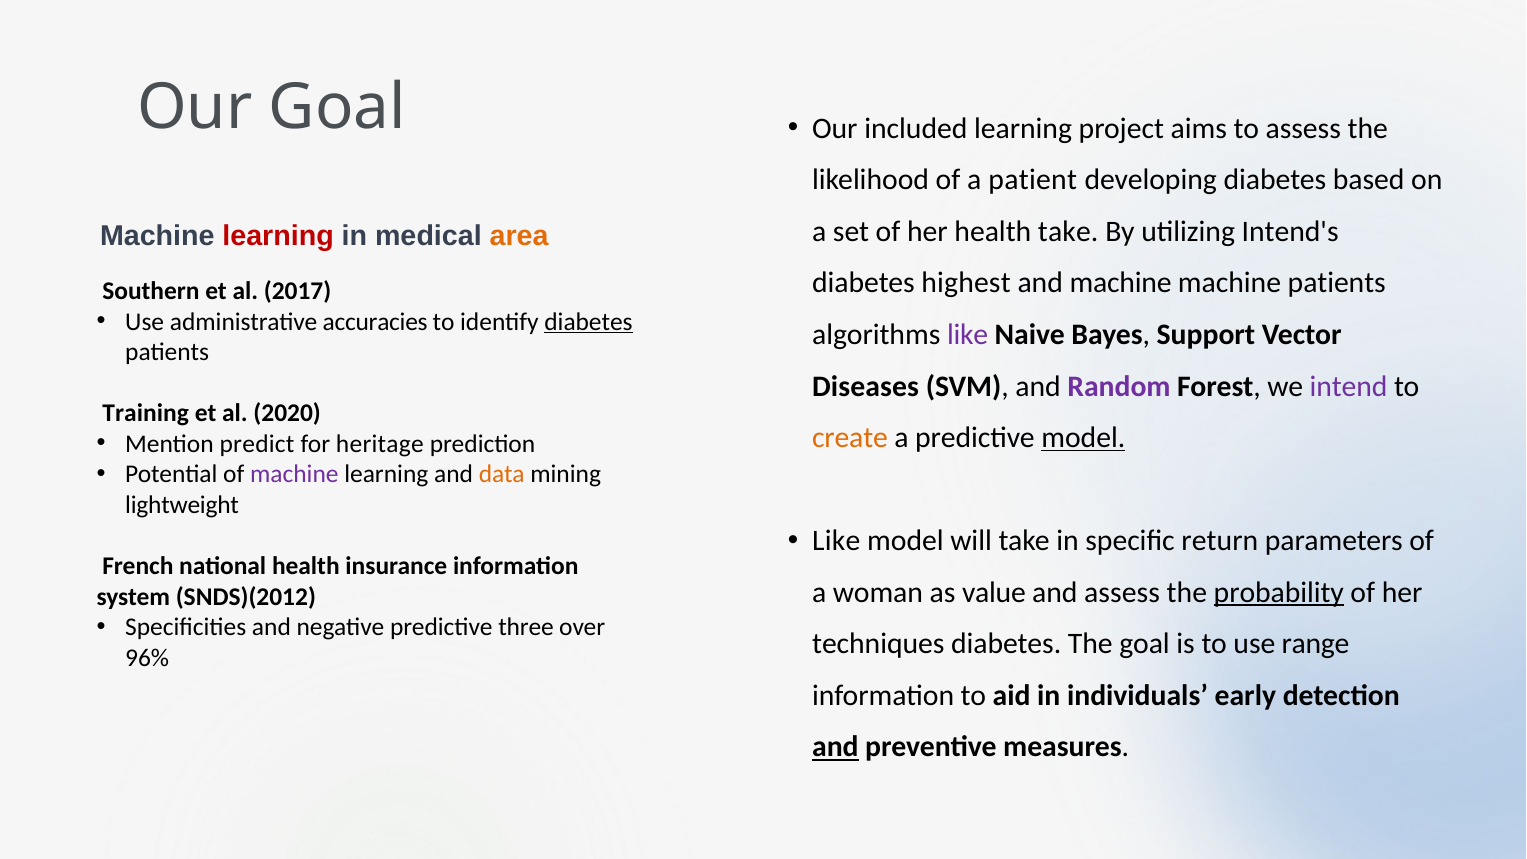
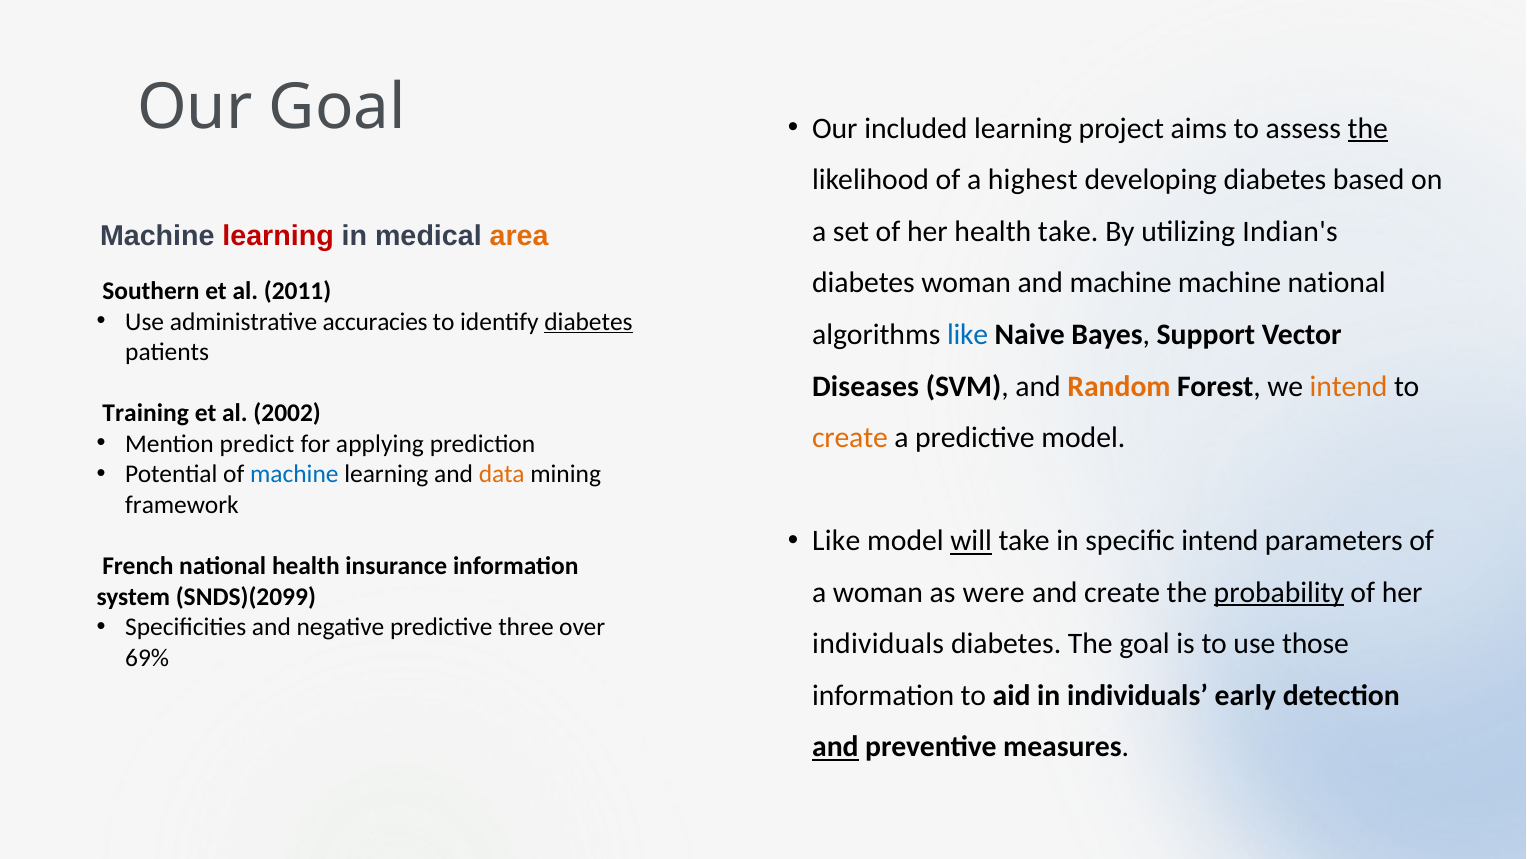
the underline: none -> present (1368, 128)
patient: patient -> highest (1033, 180)
Intend's: Intend's -> Indian's (1290, 232)
diabetes highest: highest -> woman (966, 283)
machine patients: patients -> national (1337, 283)
2017: 2017 -> 2011 (298, 291)
like colour: purple -> blue (968, 335)
Random colour: purple -> orange (1119, 386)
intend colour: purple -> orange (1349, 386)
2020: 2020 -> 2002 (287, 413)
model underline: present -> none (1083, 438)
heritage: heritage -> applying (380, 444)
machine colour: purple -> blue (294, 474)
lightweight: lightweight -> framework (182, 505)
will underline: none -> present (971, 541)
specific return: return -> intend (1220, 541)
value: value -> were (994, 592)
and assess: assess -> create (1122, 592)
SNDS)(2012: SNDS)(2012 -> SNDS)(2099 (246, 597)
techniques: techniques -> individuals (878, 644)
range: range -> those (1315, 644)
96%: 96% -> 69% (147, 658)
